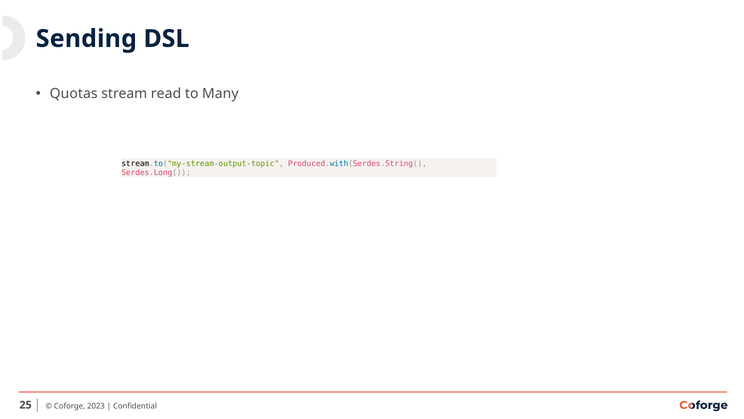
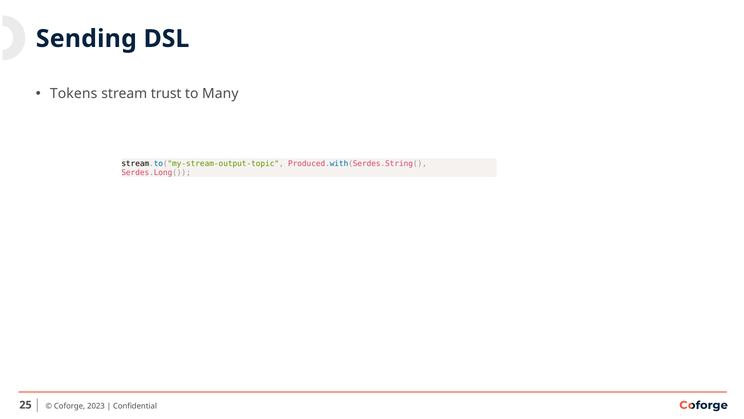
Quotas: Quotas -> Tokens (74, 93)
read: read -> trust (166, 93)
